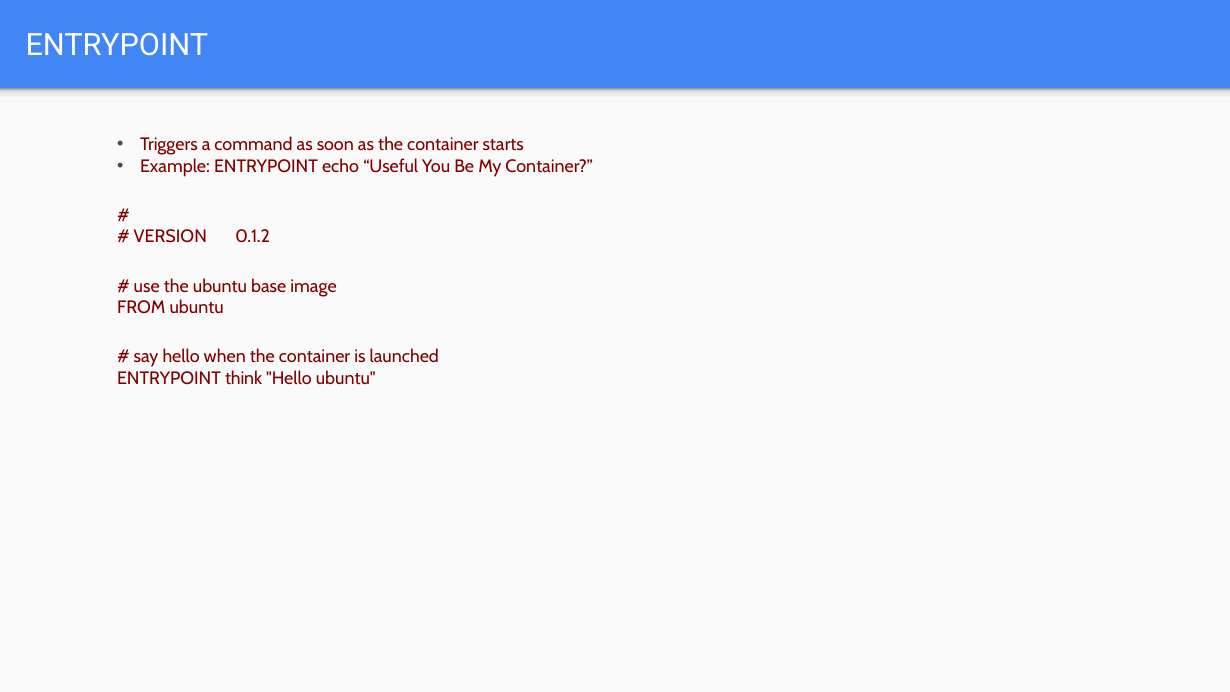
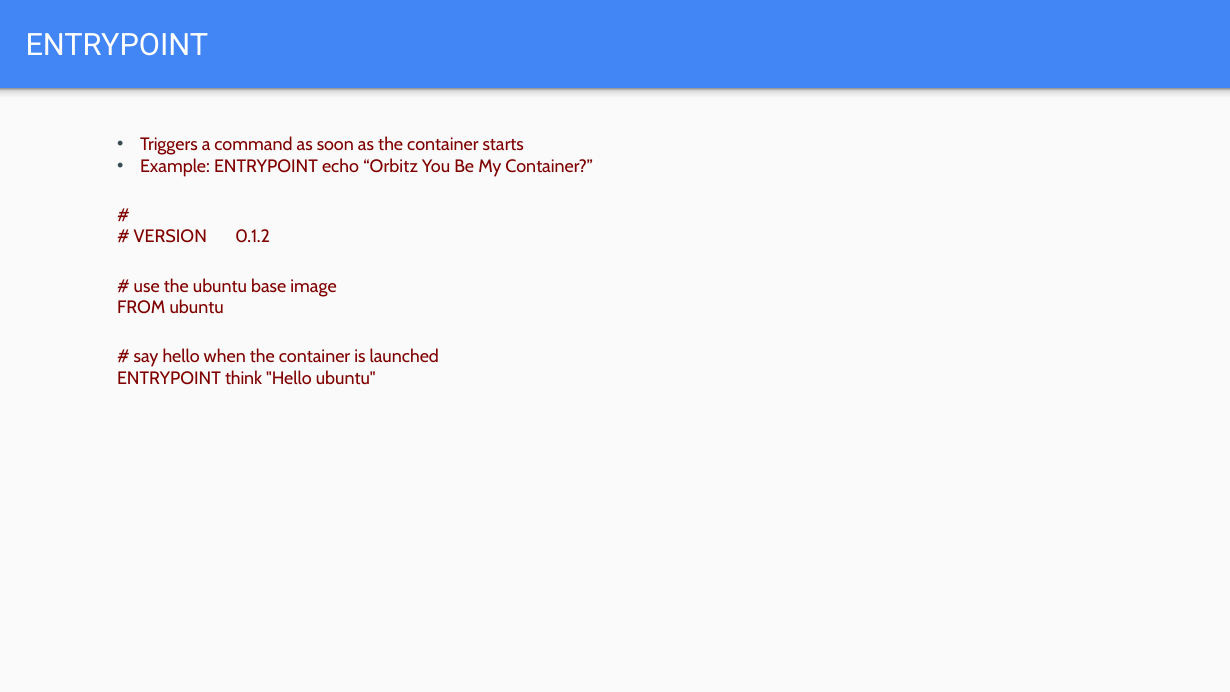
Useful: Useful -> Orbitz (391, 166)
